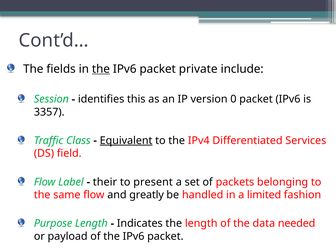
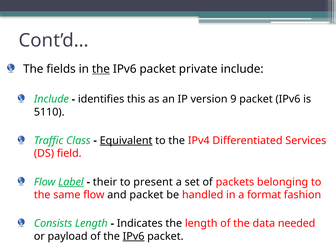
Session: Session -> Include (51, 99)
0: 0 -> 9 (233, 99)
3357: 3357 -> 5110 (49, 112)
Label underline: none -> present (71, 182)
and greatly: greatly -> packet (146, 195)
limited: limited -> format (264, 195)
Purpose: Purpose -> Consists (53, 223)
IPv6 underline: none -> present (134, 236)
